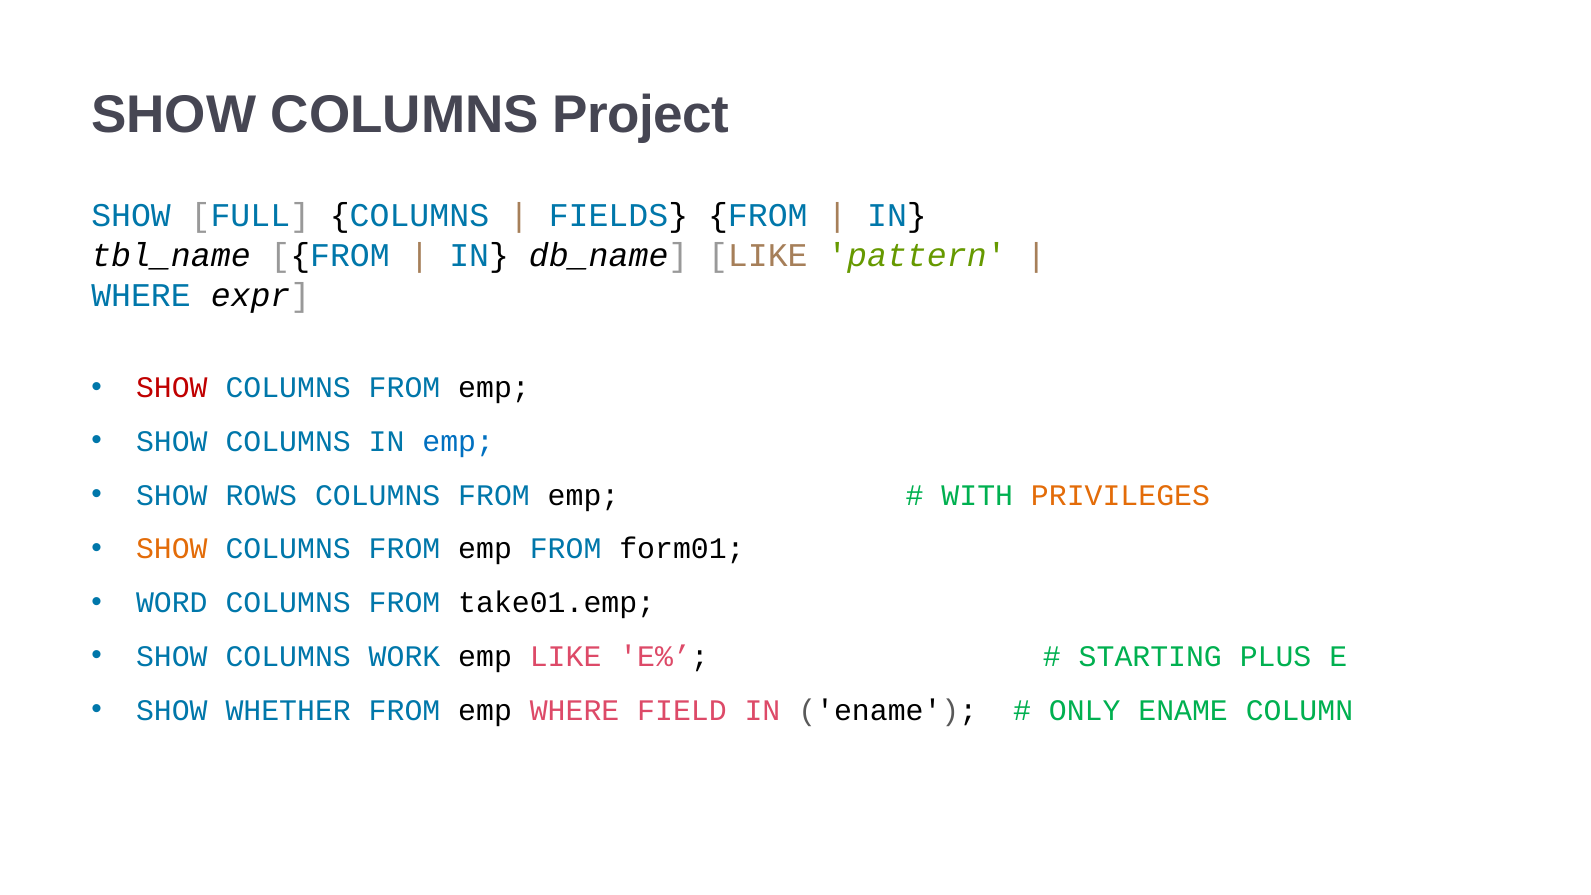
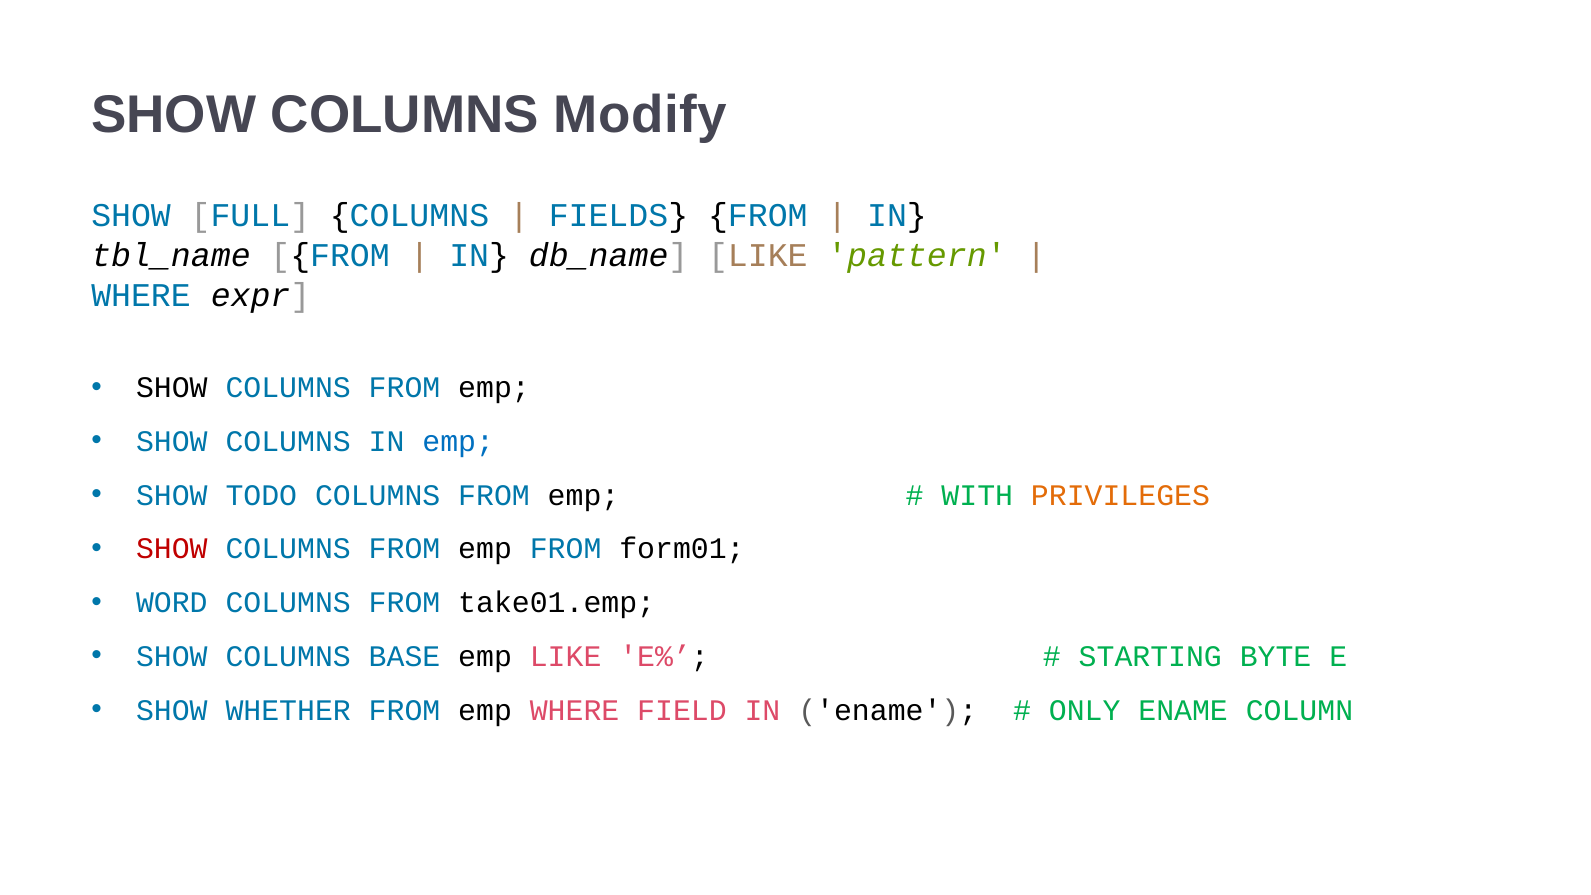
Project: Project -> Modify (640, 115)
SHOW colour: red -> black (172, 388)
ROWS: ROWS -> TODO (261, 495)
SHOW colour: orange -> red (172, 549)
WORK: WORK -> BASE (405, 656)
PLUS: PLUS -> BYTE (1276, 656)
